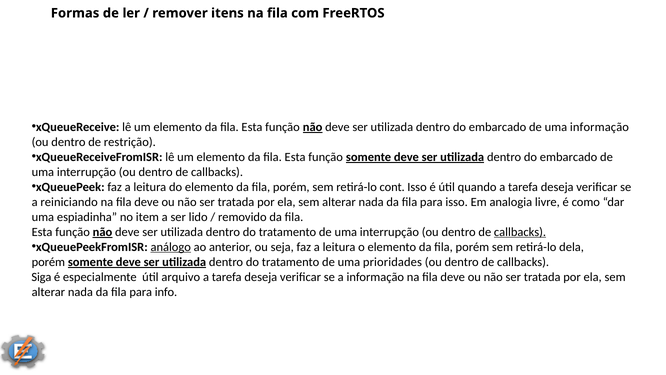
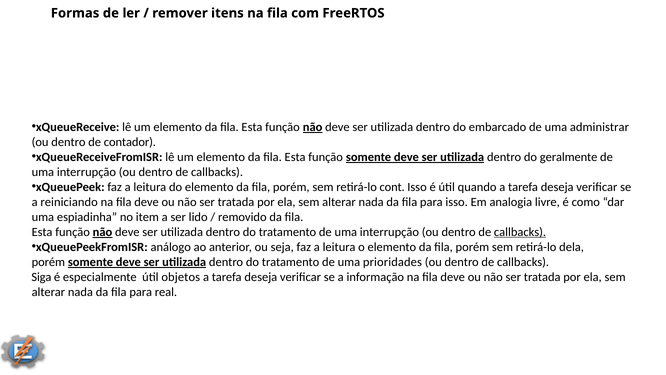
uma informação: informação -> administrar (599, 127)
restrição: restrição -> contador (130, 142)
embarcado: embarcado -> geralmente (569, 157)
análogo underline: present -> none (171, 247)
arquivo: arquivo -> objetos (181, 277)
info: info -> real (166, 292)
